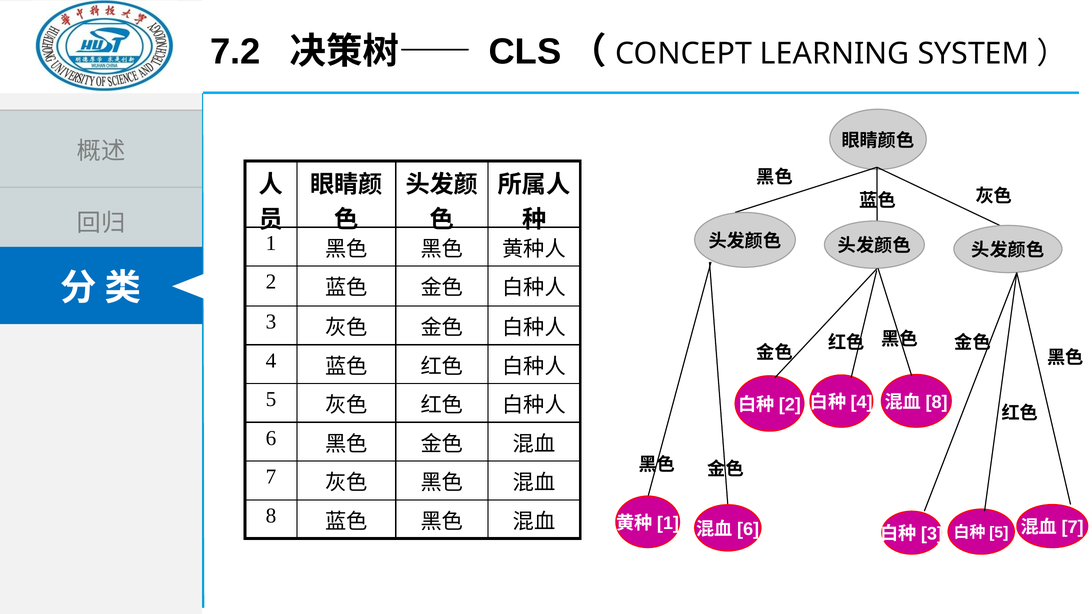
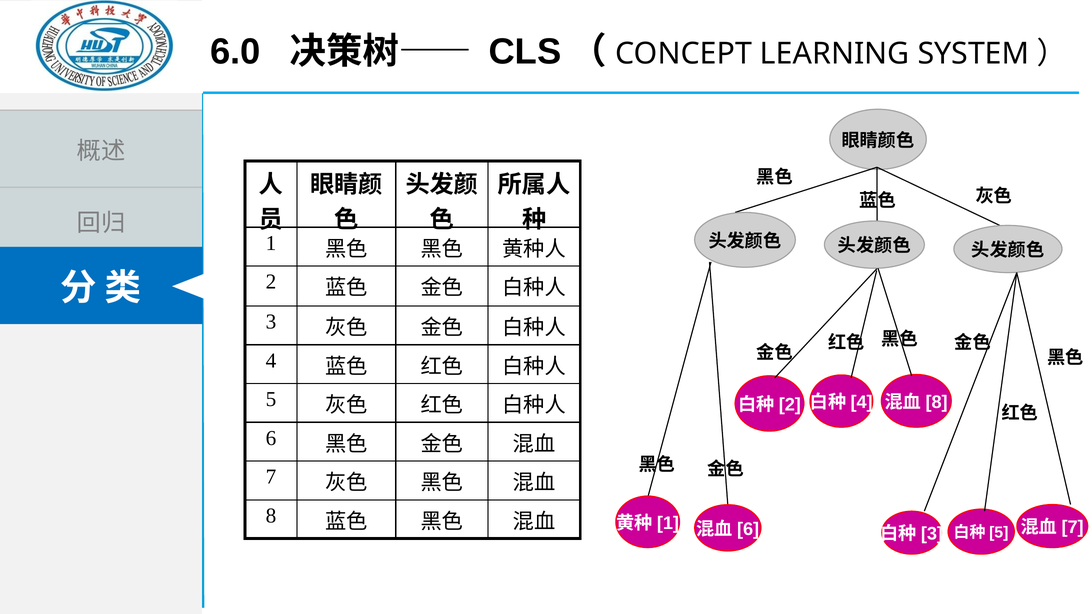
7.2: 7.2 -> 6.0 (235, 52)
